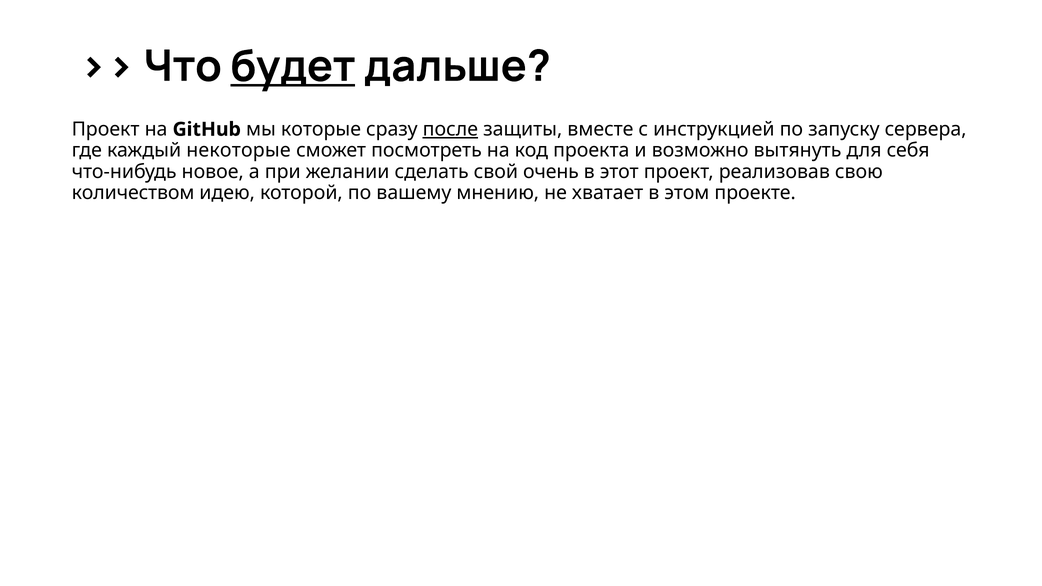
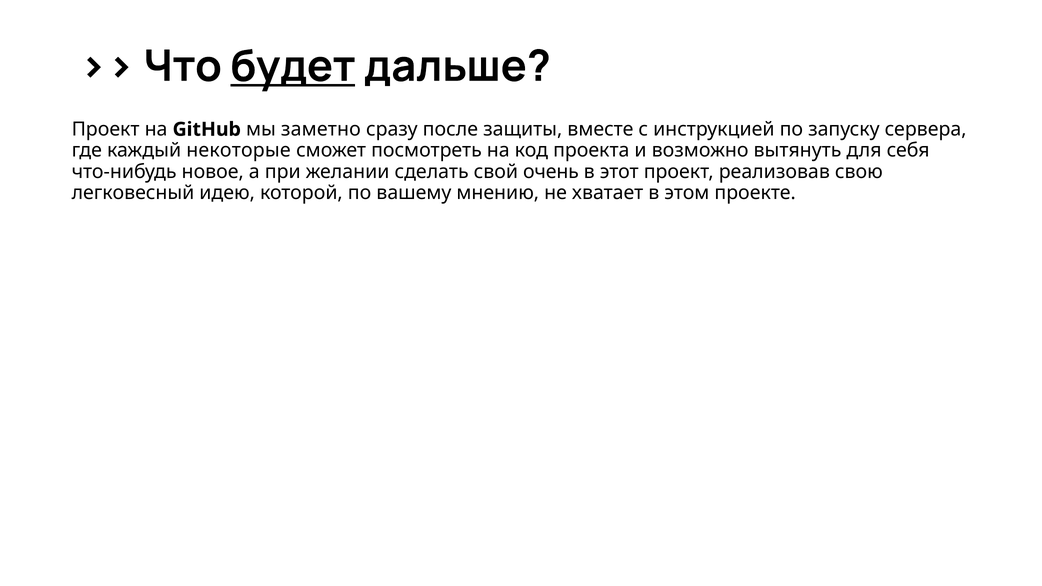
которые: которые -> заметно (321, 129)
после underline: present -> none (450, 129)
количеством: количеством -> легковесный (133, 193)
